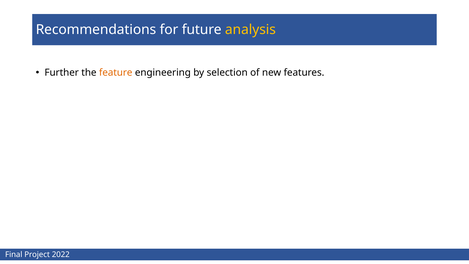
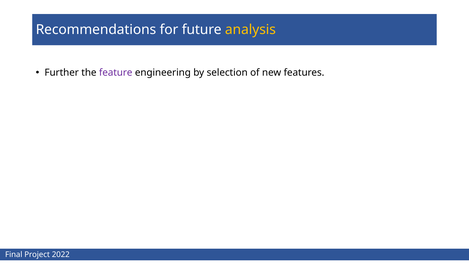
feature colour: orange -> purple (116, 73)
